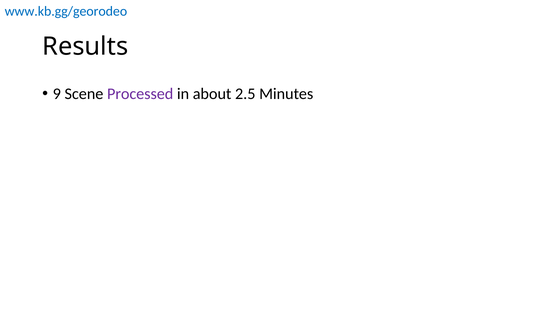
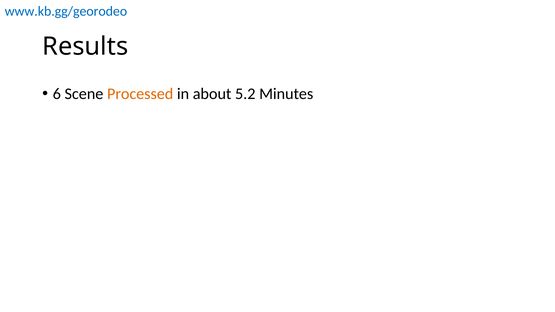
9: 9 -> 6 (57, 94)
Processed colour: purple -> orange (140, 94)
2.5: 2.5 -> 5.2 (245, 94)
